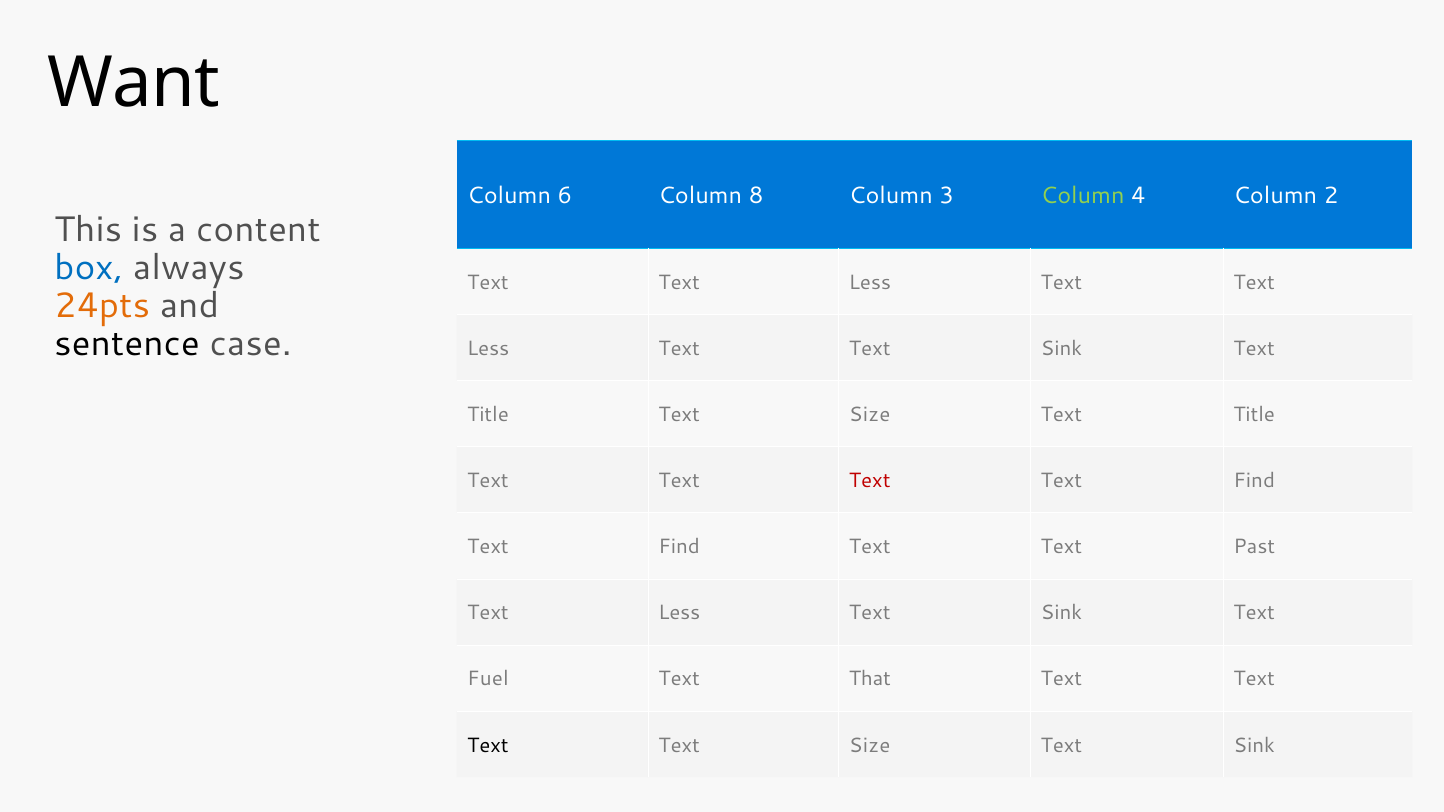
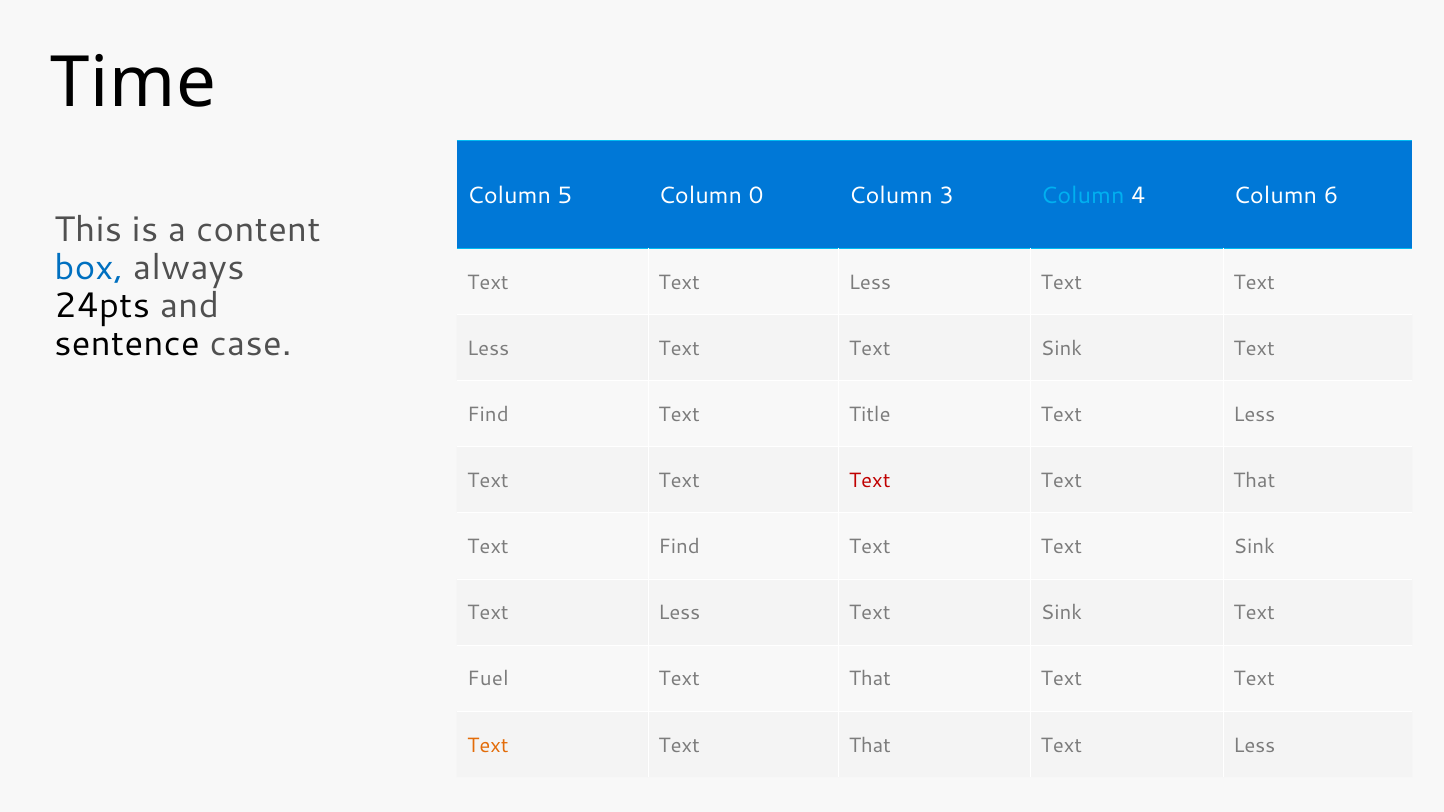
Want: Want -> Time (133, 83)
6: 6 -> 5 (565, 196)
8: 8 -> 0 (756, 196)
Column colour: light green -> light blue (1083, 196)
2: 2 -> 6 (1331, 196)
24pts colour: orange -> black (102, 306)
Title: Title -> Find (488, 415)
Size: Size -> Title (870, 415)
Title: Title -> Less (1254, 415)
Find: Find -> That (1254, 481)
Past: Past -> Sink (1254, 547)
Text colour: black -> orange (488, 745)
Size: Size -> That (870, 745)
Sink: Sink -> Less (1254, 745)
